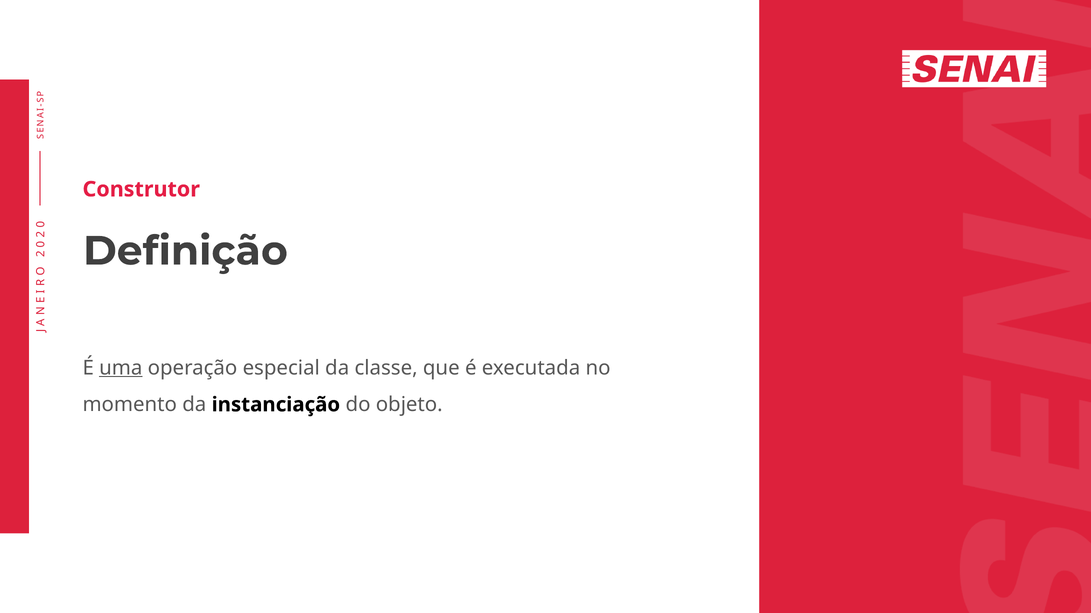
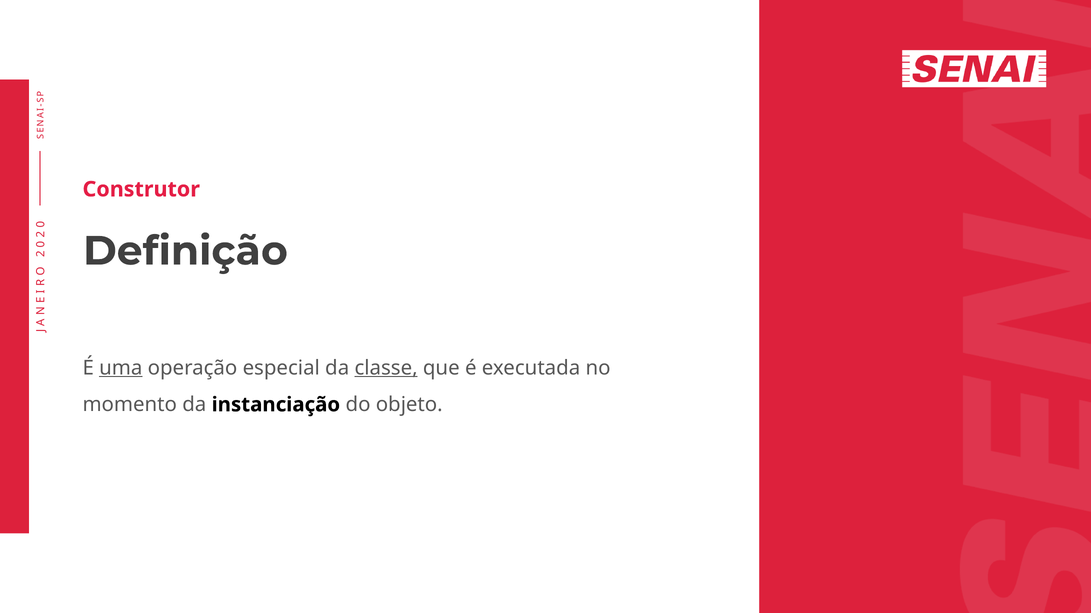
classe underline: none -> present (386, 368)
